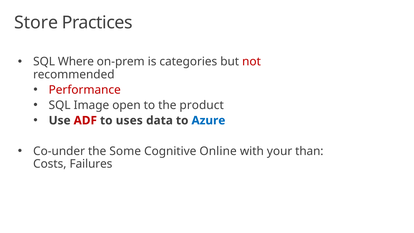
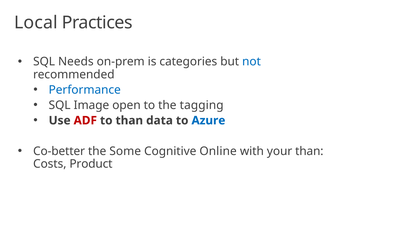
Store: Store -> Local (36, 23)
Where: Where -> Needs (76, 62)
not colour: red -> blue (252, 62)
Performance colour: red -> blue (85, 90)
product: product -> tagging (202, 105)
to uses: uses -> than (129, 120)
Co-under: Co-under -> Co-better (59, 151)
Failures: Failures -> Product (91, 164)
